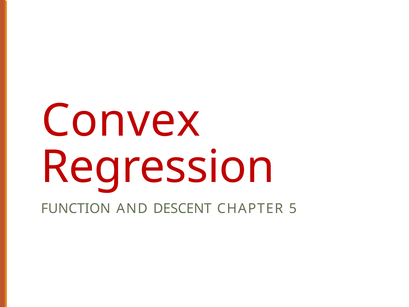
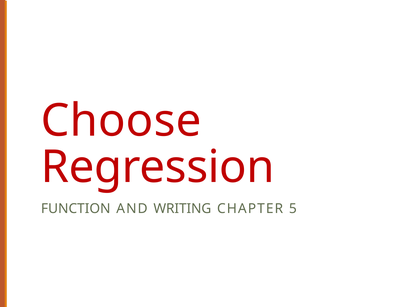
Convex: Convex -> Choose (121, 121)
DESCENT: DESCENT -> WRITING (182, 209)
